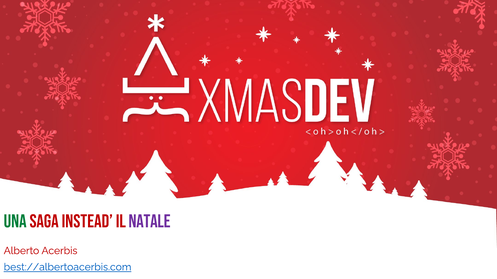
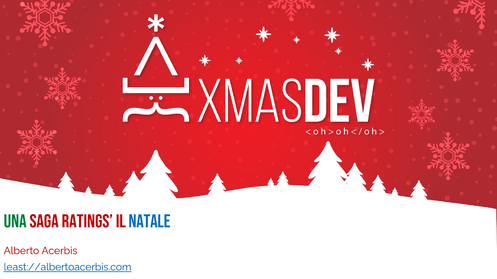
instead: instead -> ratings (87, 222)
natale colour: purple -> blue (149, 222)
best://albertoacerbis.com: best://albertoacerbis.com -> least://albertoacerbis.com (68, 268)
